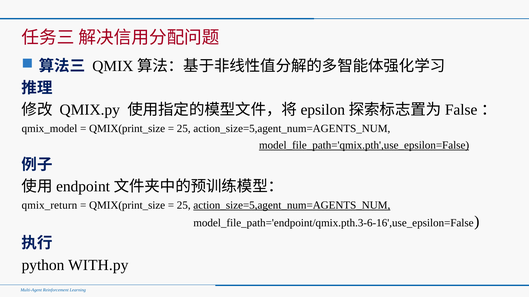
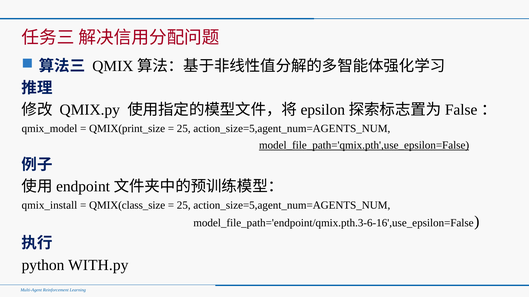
qmix_return: qmix_return -> qmix_install (49, 206)
QMIX(print_size: QMIX(print_size -> QMIX(class_size (127, 206)
action_size=5,agent_num=AGENTS_NUM underline: present -> none (292, 206)
